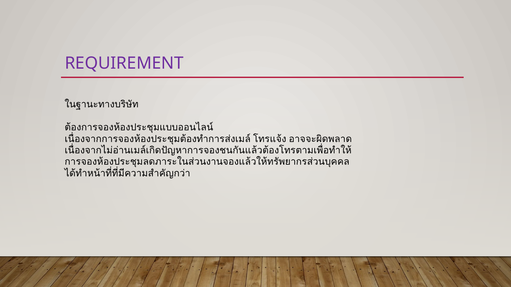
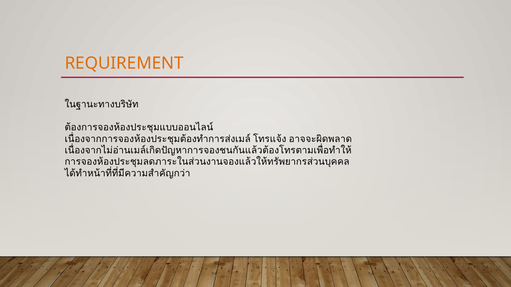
REQUIREMENT colour: purple -> orange (124, 63)
